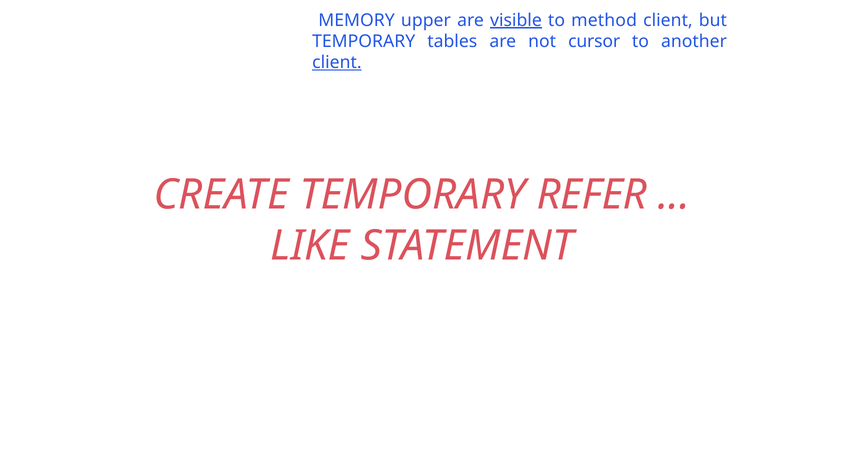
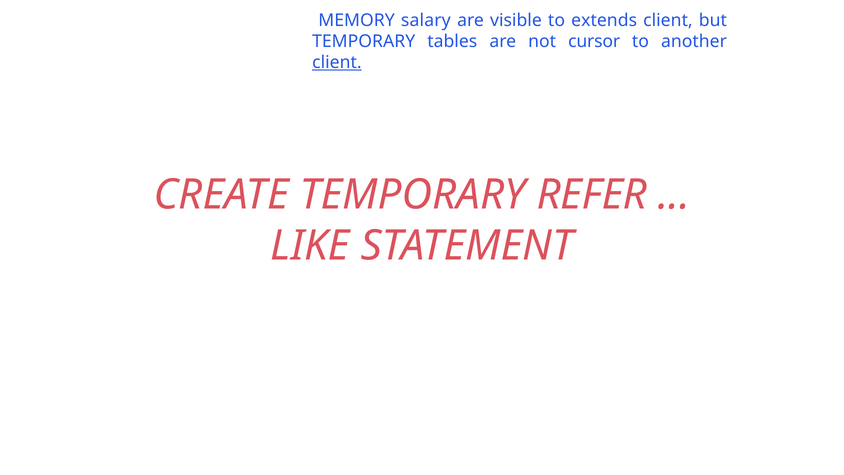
upper: upper -> salary (426, 20)
visible underline: present -> none (516, 20)
method: method -> extends (604, 20)
